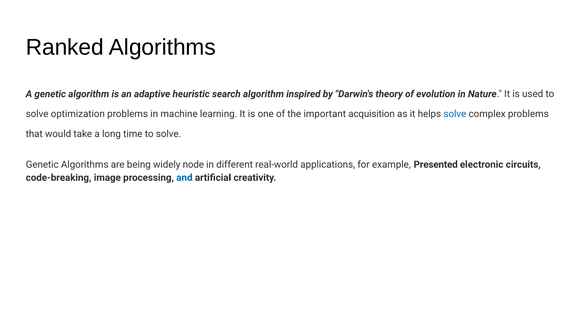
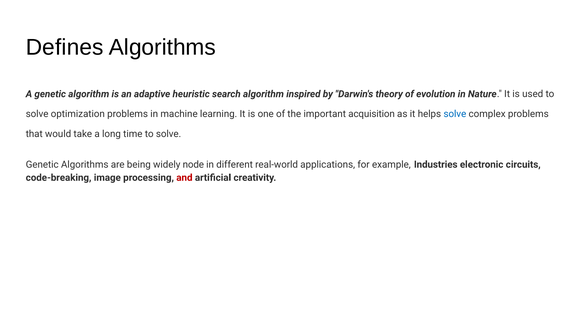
Ranked: Ranked -> Defines (65, 47)
Presented: Presented -> Industries (436, 164)
and colour: blue -> red (184, 177)
